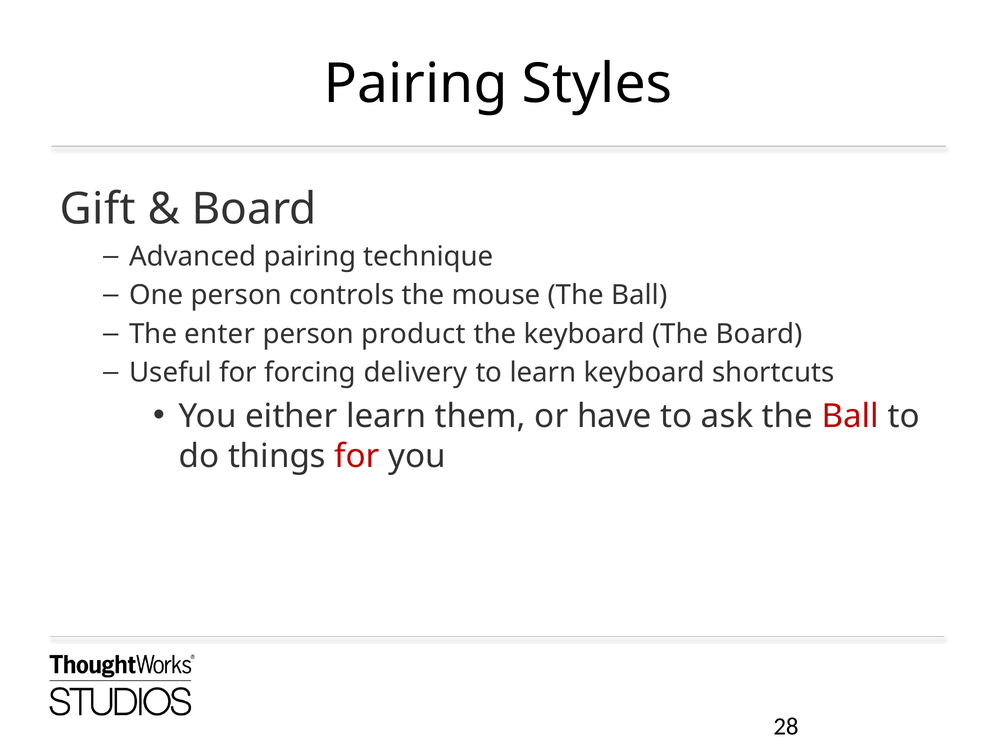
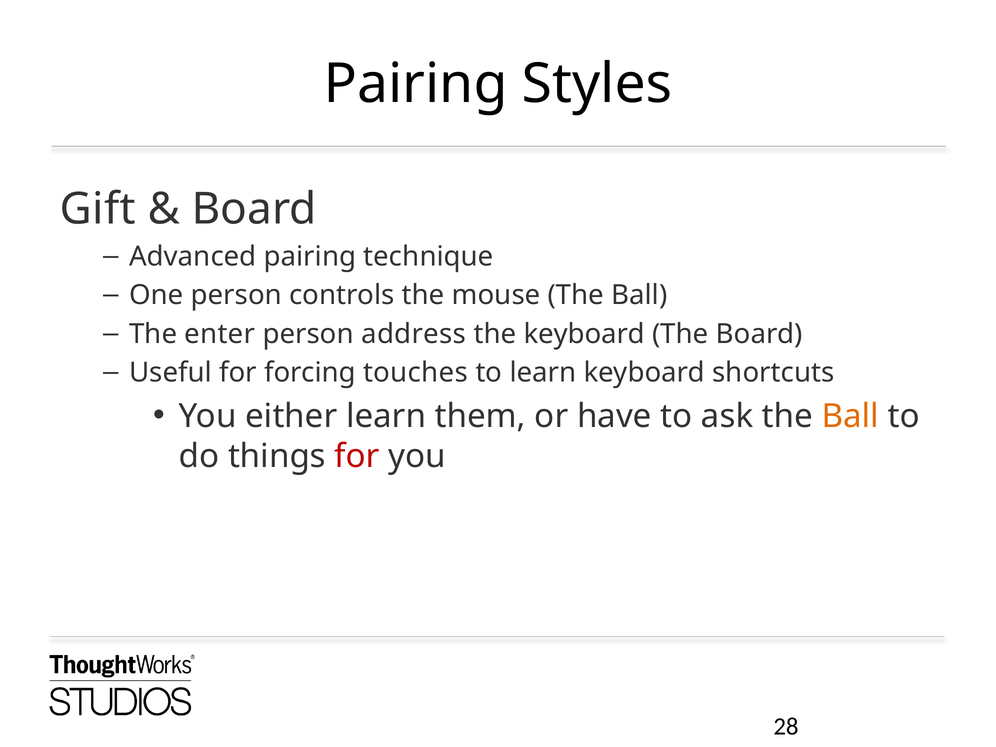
product: product -> address (414, 334)
delivery: delivery -> touches (416, 373)
Ball colour: red -> orange (850, 416)
